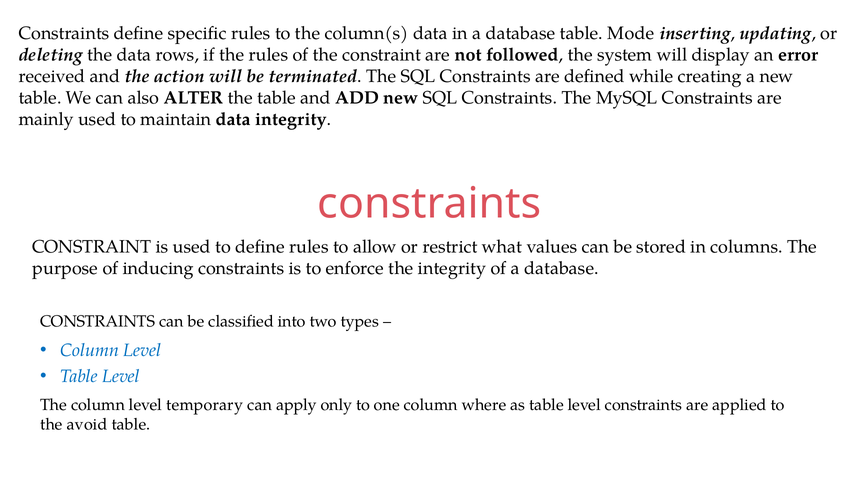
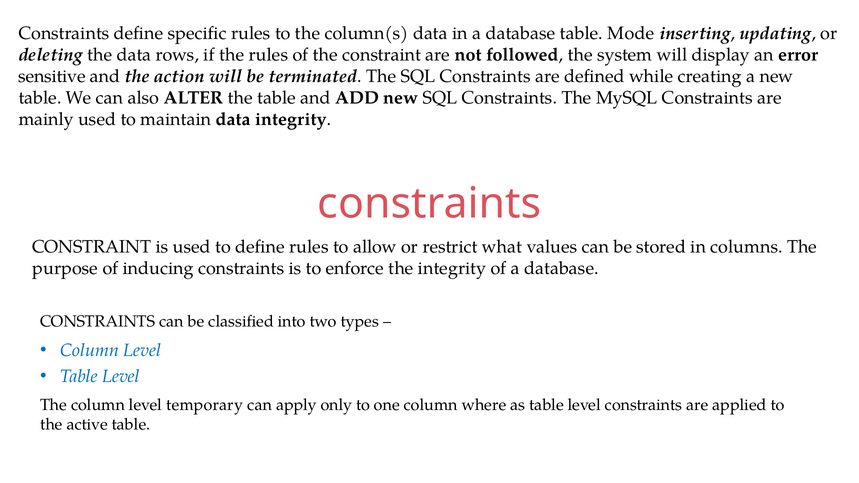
received: received -> sensitive (52, 76)
avoid: avoid -> active (87, 425)
